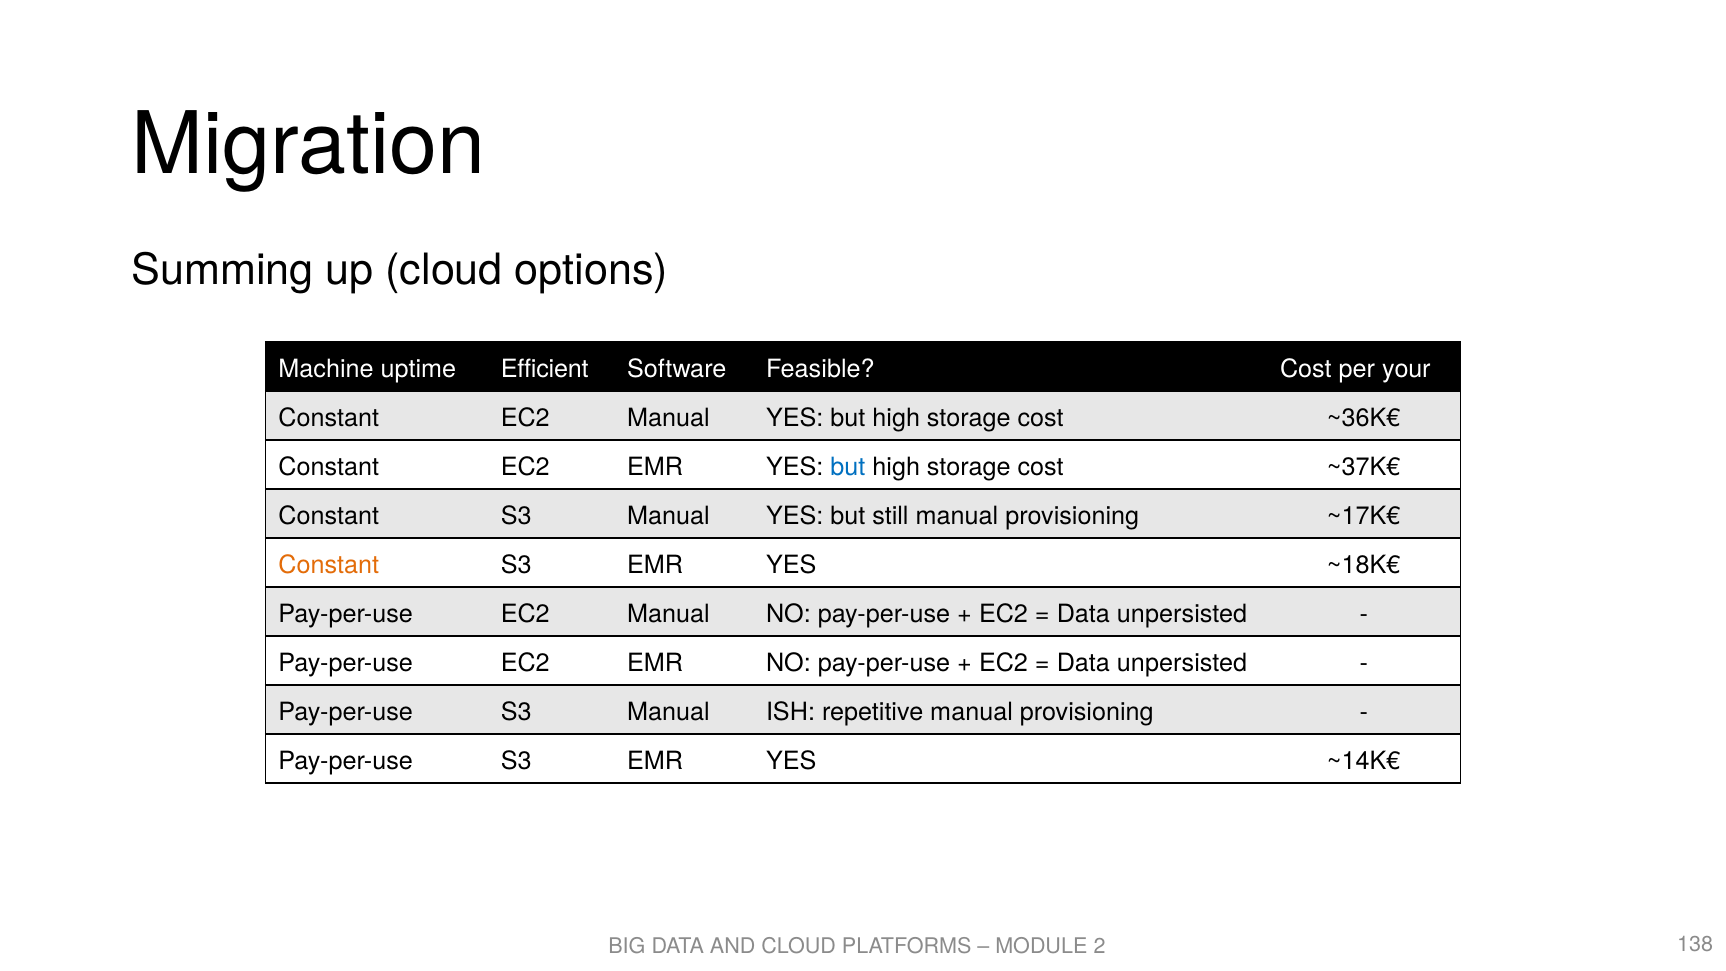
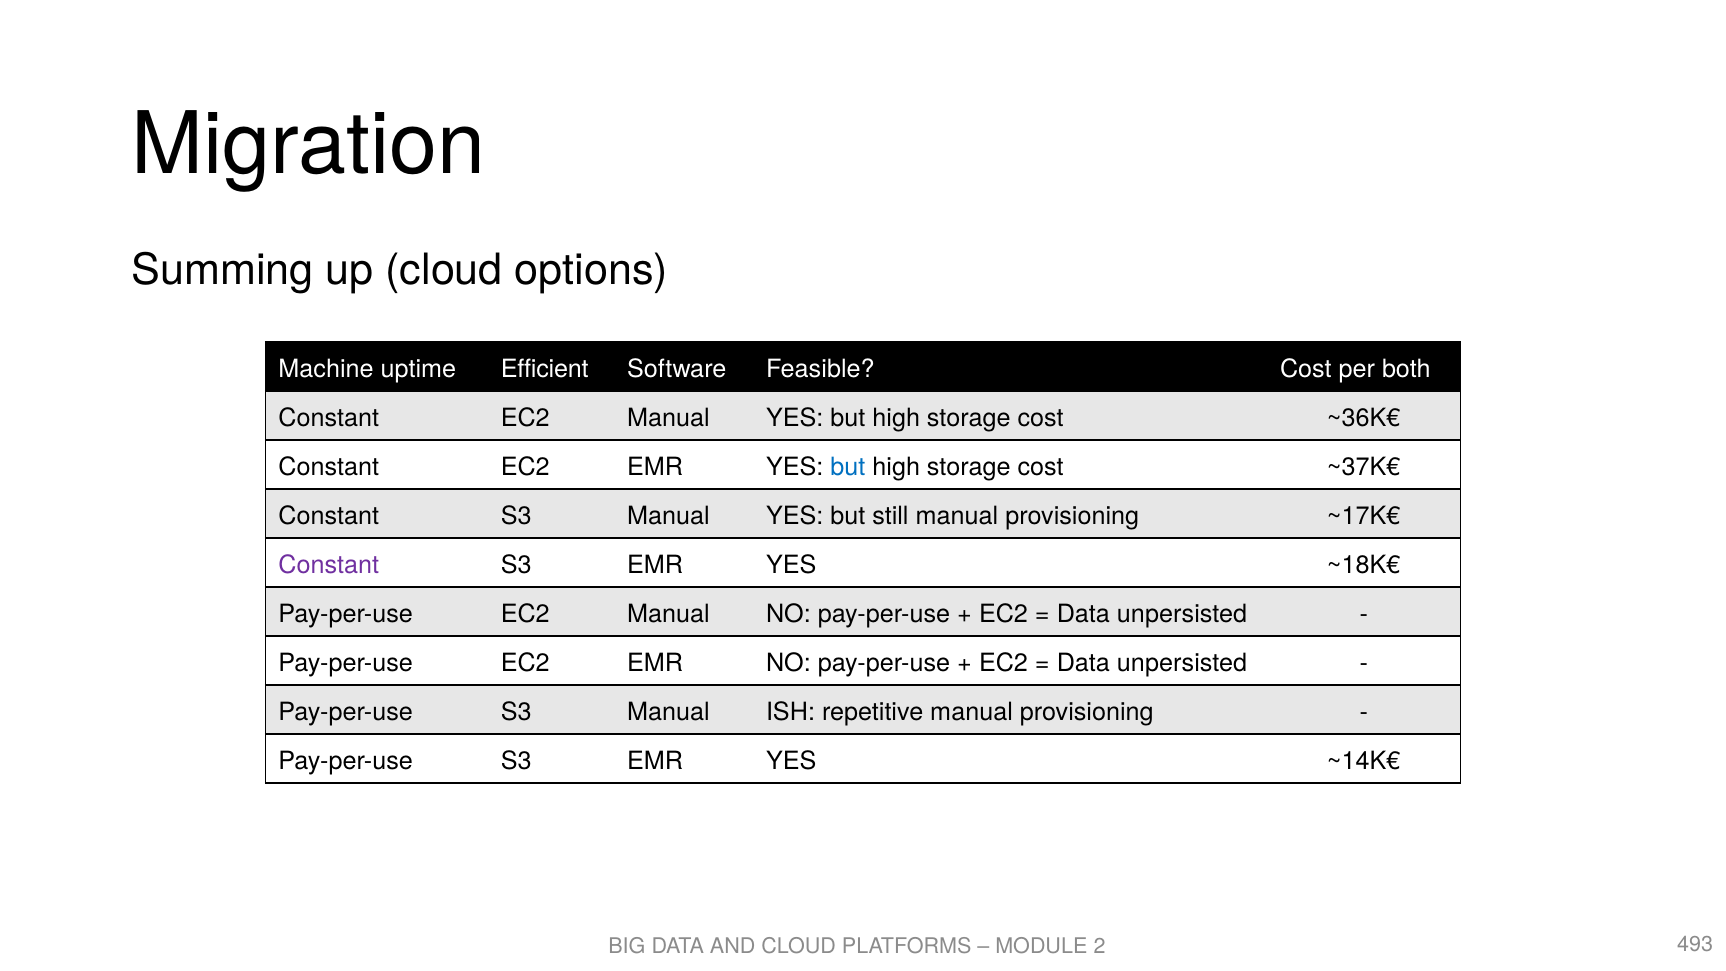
your: your -> both (1406, 369)
Constant colour: orange -> purple (329, 565)
138: 138 -> 493 (1695, 944)
